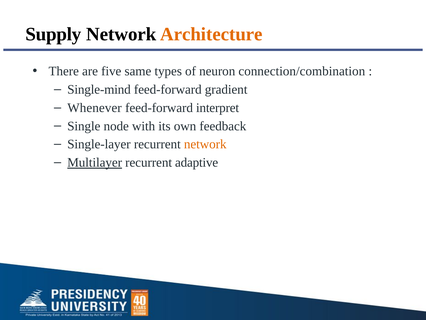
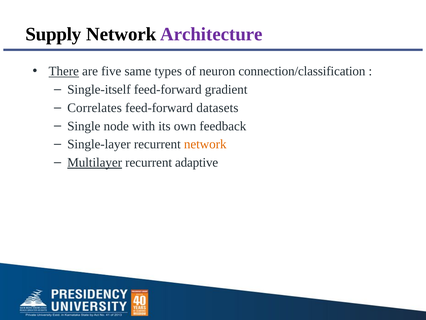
Architecture colour: orange -> purple (211, 34)
There underline: none -> present (64, 71)
connection/combination: connection/combination -> connection/classification (302, 71)
Single-mind: Single-mind -> Single-itself (99, 89)
Whenever: Whenever -> Correlates (95, 108)
interpret: interpret -> datasets (217, 108)
